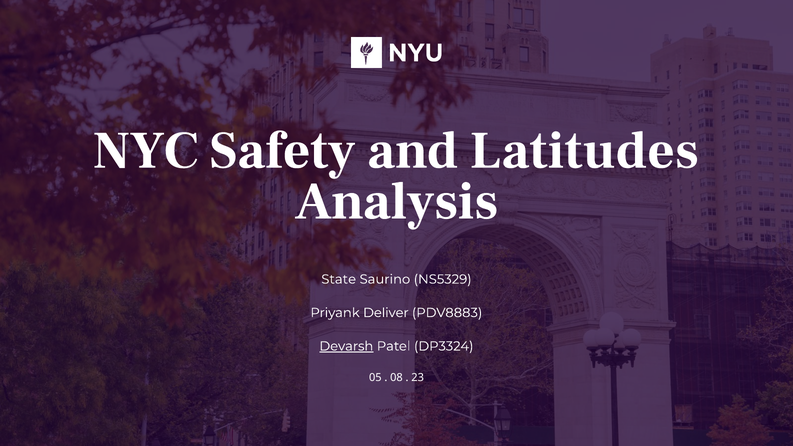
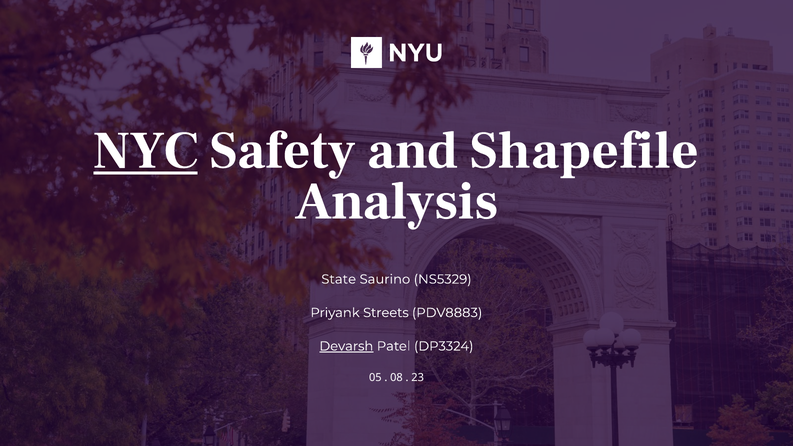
NYC underline: none -> present (146, 150)
Latitudes: Latitudes -> Shapefile (584, 150)
Deliver: Deliver -> Streets (386, 313)
